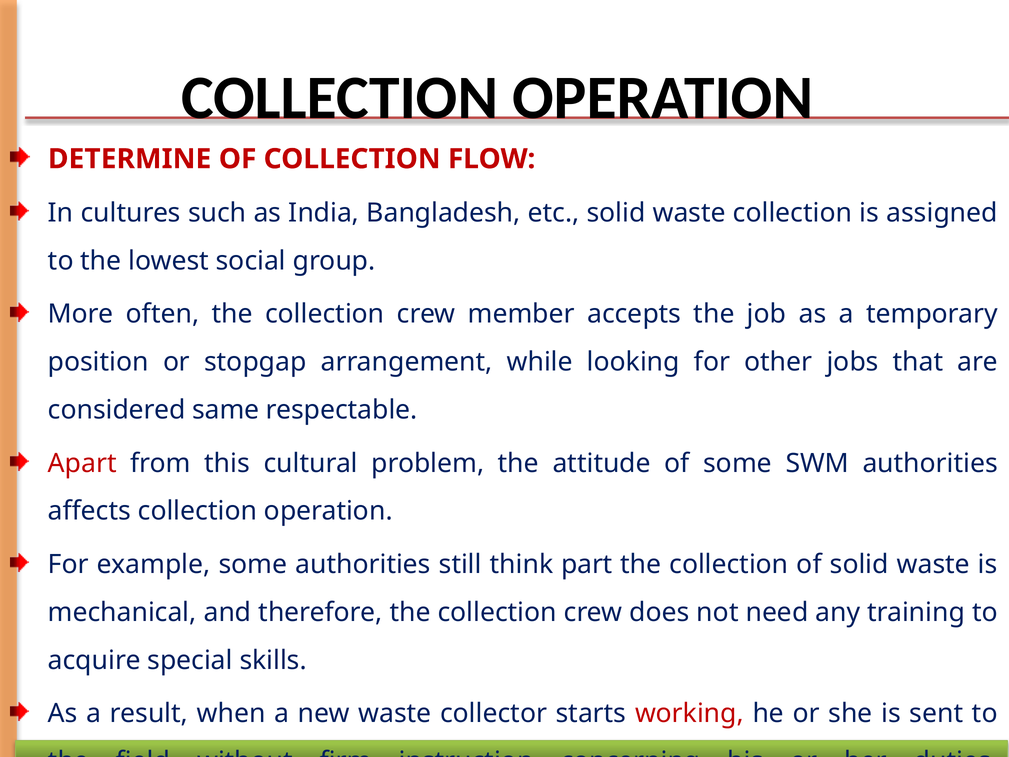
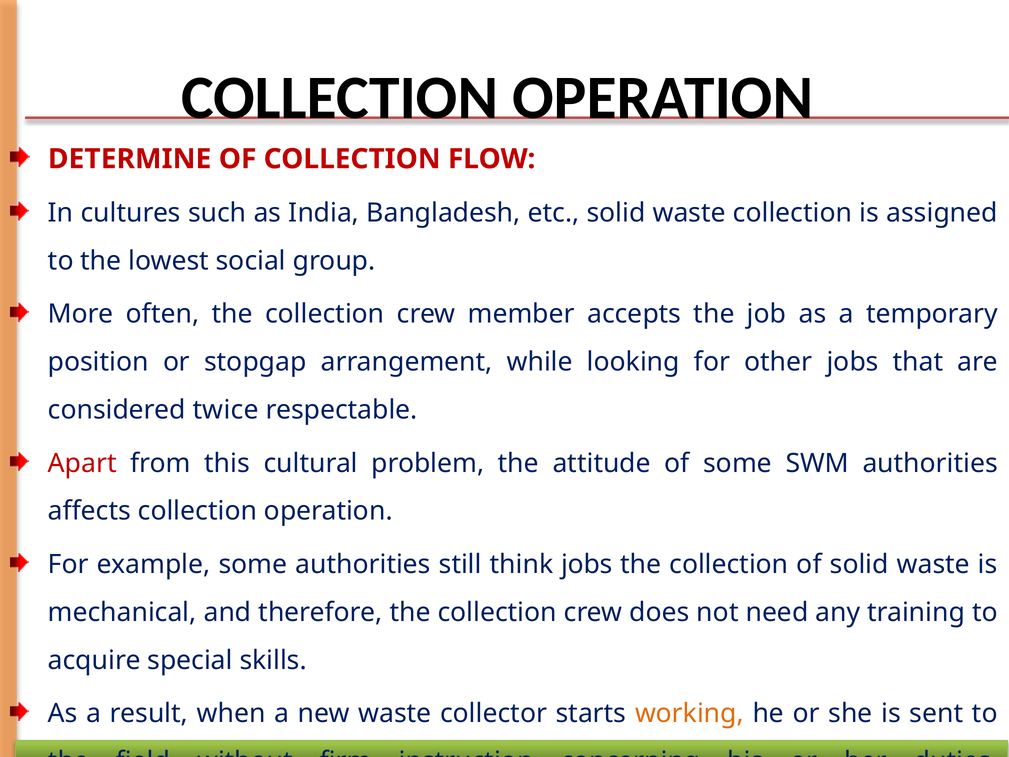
same: same -> twice (226, 410)
think part: part -> jobs (587, 564)
working colour: red -> orange (689, 713)
